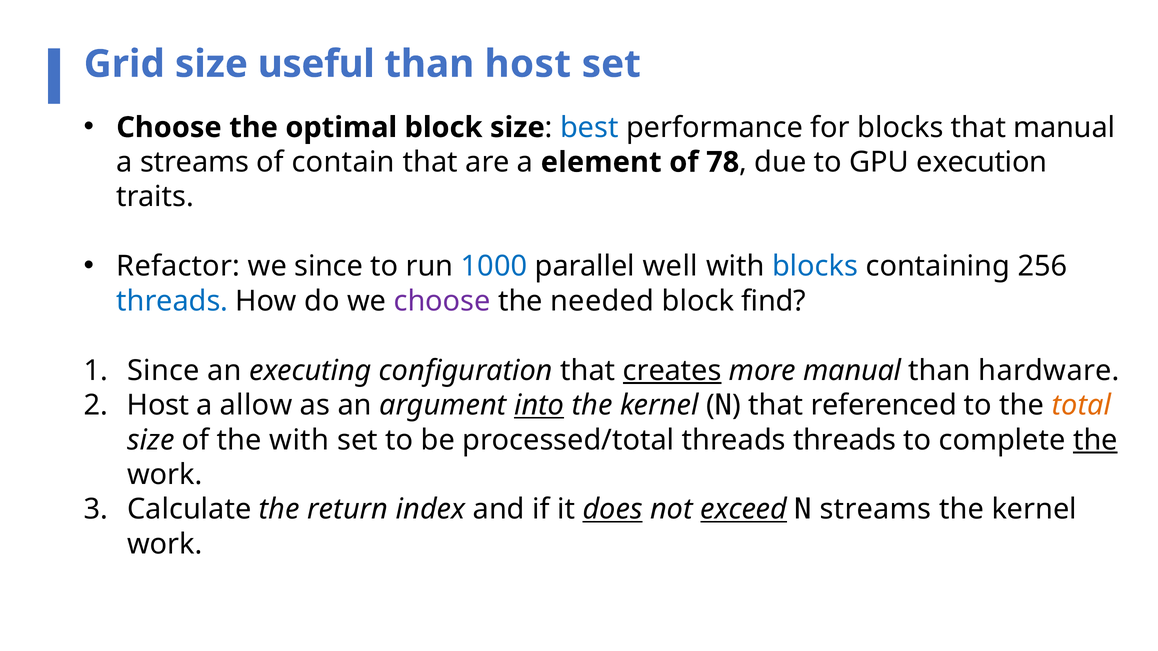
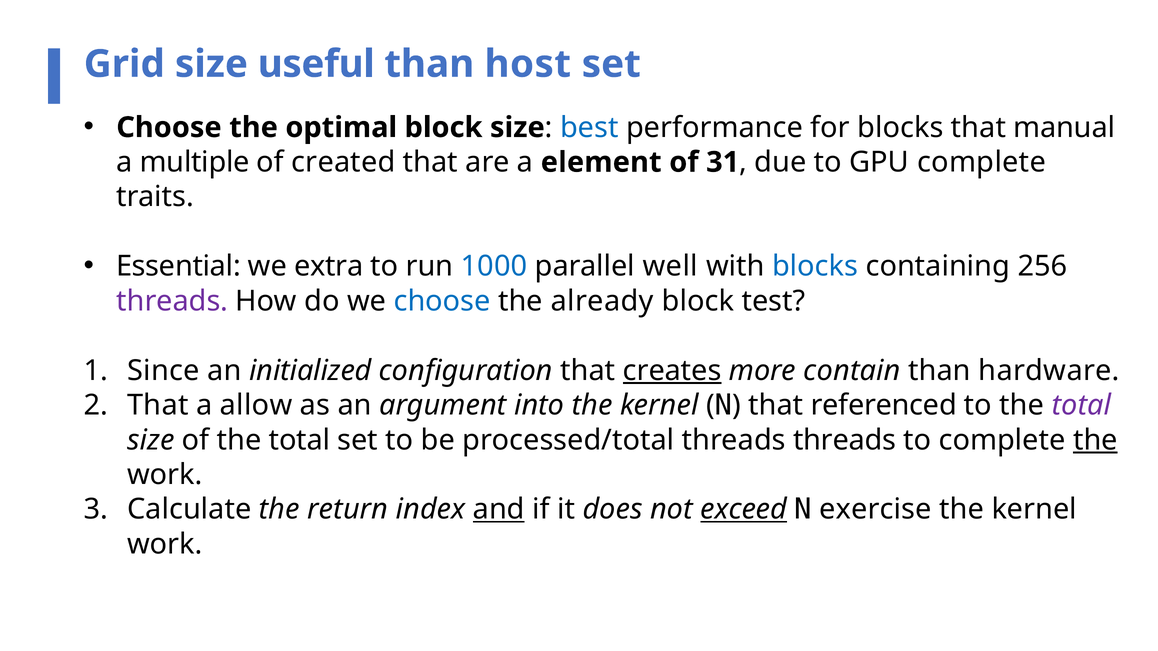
a streams: streams -> multiple (195, 162)
contain: contain -> created (343, 162)
78: 78 -> 31 (723, 162)
GPU execution: execution -> complete (982, 162)
Refactor: Refactor -> Essential (178, 267)
we since: since -> extra (329, 267)
threads colour: blue -> purple (172, 301)
choose colour: purple -> blue (442, 301)
needed: needed -> already (602, 301)
find: find -> test (773, 301)
executing: executing -> initialized (310, 371)
more manual: manual -> contain (852, 371)
Host: Host -> That (158, 405)
into underline: present -> none (539, 405)
total colour: orange -> purple (1081, 405)
of the with: with -> total (299, 440)
and underline: none -> present (499, 510)
does underline: present -> none (613, 510)
N streams: streams -> exercise (875, 510)
